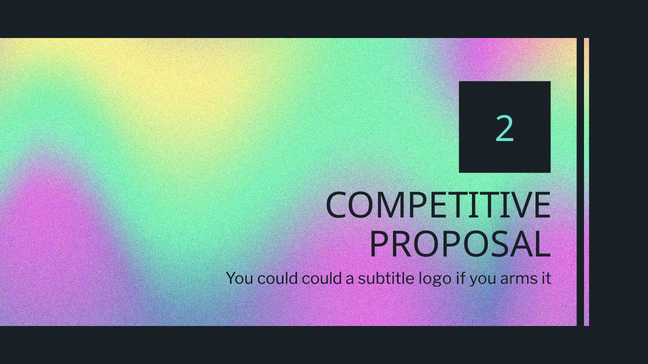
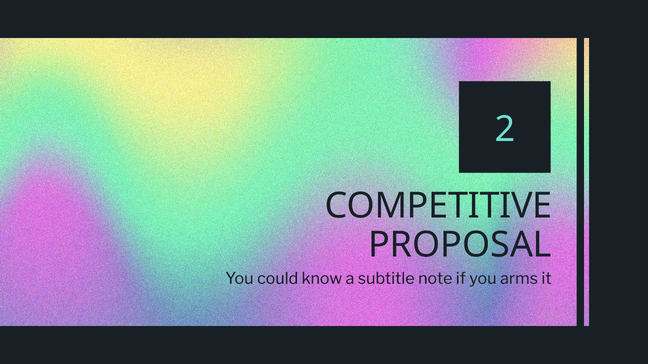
could could: could -> know (322, 279)
logo: logo -> note (435, 279)
